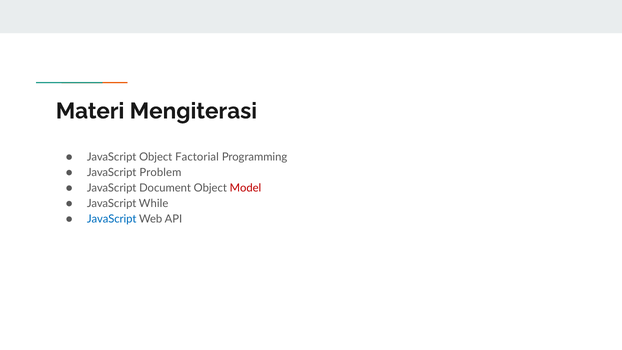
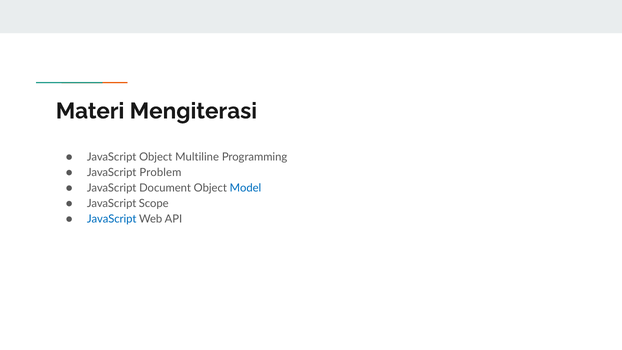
Factorial: Factorial -> Multiline (197, 157)
Model colour: red -> blue (245, 188)
While: While -> Scope (154, 204)
